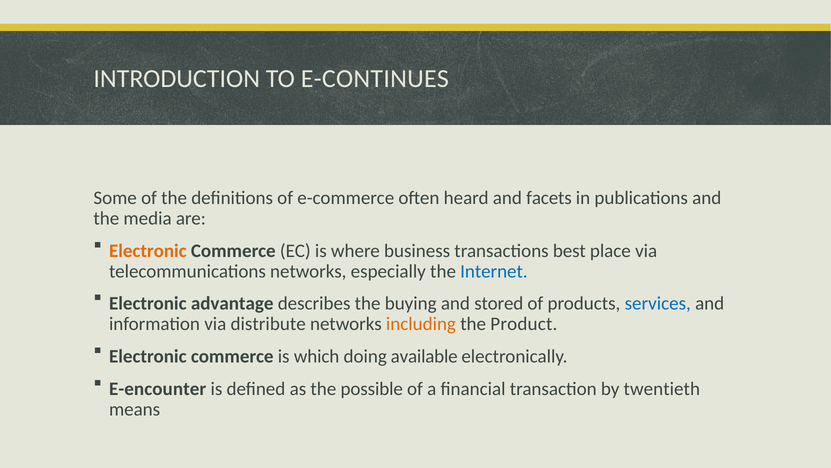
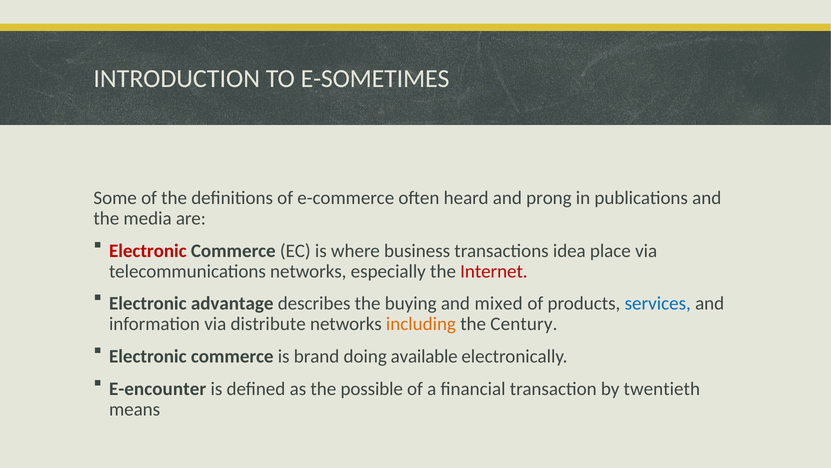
E-CONTINUES: E-CONTINUES -> E-SOMETIMES (375, 78)
facets: facets -> prong (549, 198)
Electronic colour: orange -> red (148, 250)
best: best -> idea (569, 250)
Internet colour: blue -> red (494, 271)
stored: stored -> mixed (499, 303)
Product: Product -> Century (524, 324)
which: which -> brand (317, 356)
